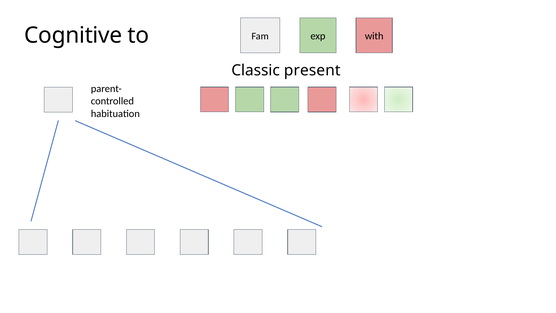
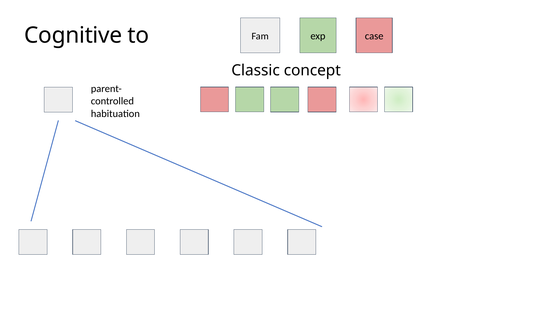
with: with -> case (374, 36)
present: present -> concept (312, 70)
